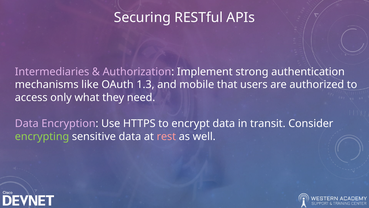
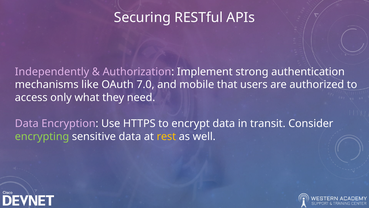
Intermediaries: Intermediaries -> Independently (52, 72)
1.3: 1.3 -> 7.0 (145, 85)
rest colour: pink -> yellow (166, 136)
